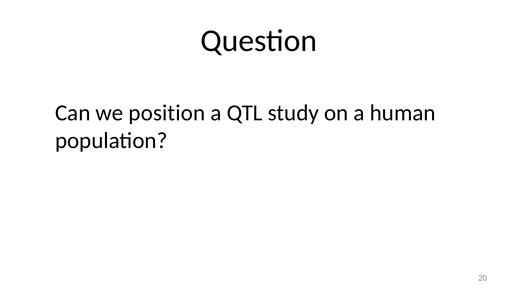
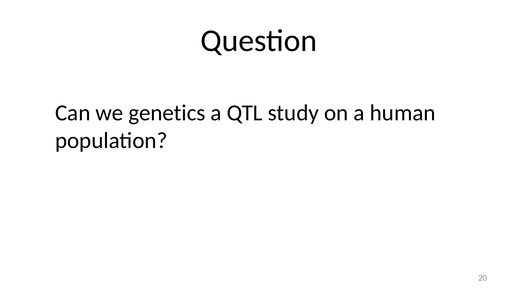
position: position -> genetics (167, 113)
